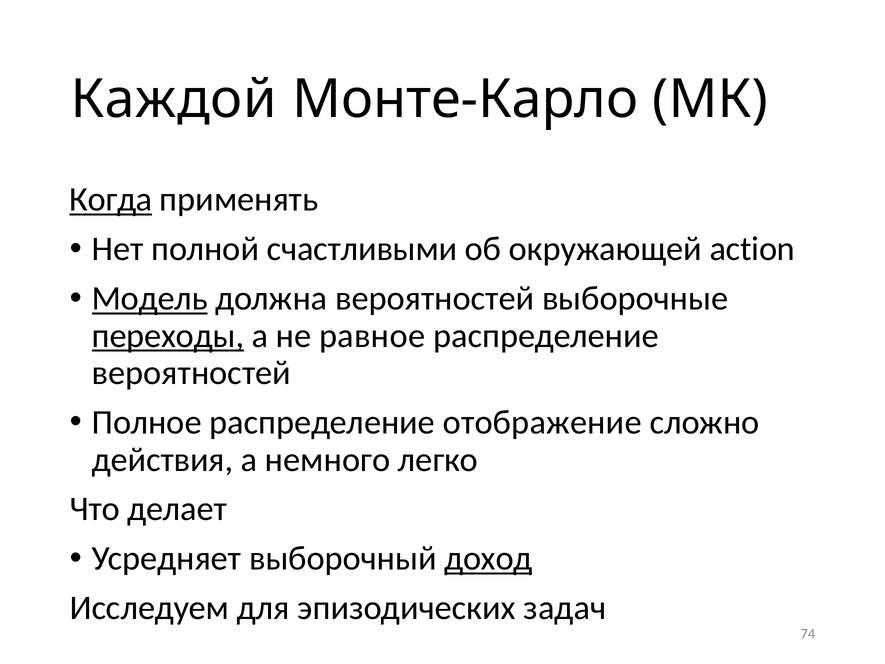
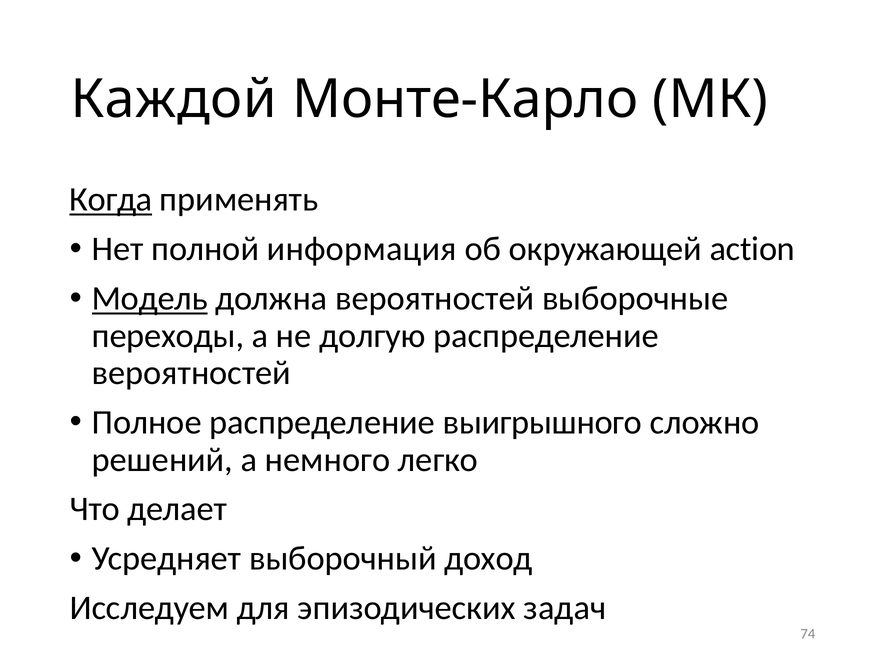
счастливыми: счастливыми -> информация (362, 249)
переходы underline: present -> none (168, 336)
равное: равное -> долгую (372, 336)
отображение: отображение -> выигрышного (543, 422)
действия: действия -> решений (162, 459)
доход underline: present -> none (488, 558)
